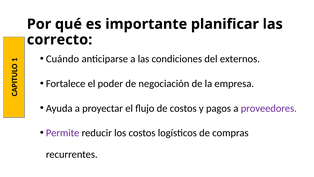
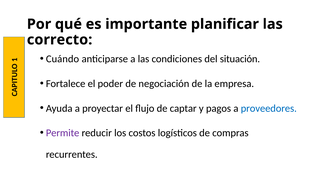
externos: externos -> situación (240, 59)
de costos: costos -> captar (183, 108)
proveedores colour: purple -> blue (269, 108)
